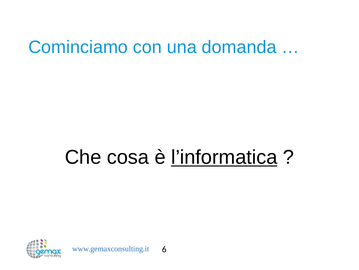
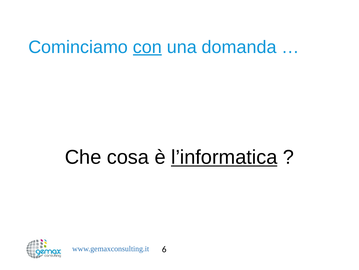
con underline: none -> present (147, 47)
